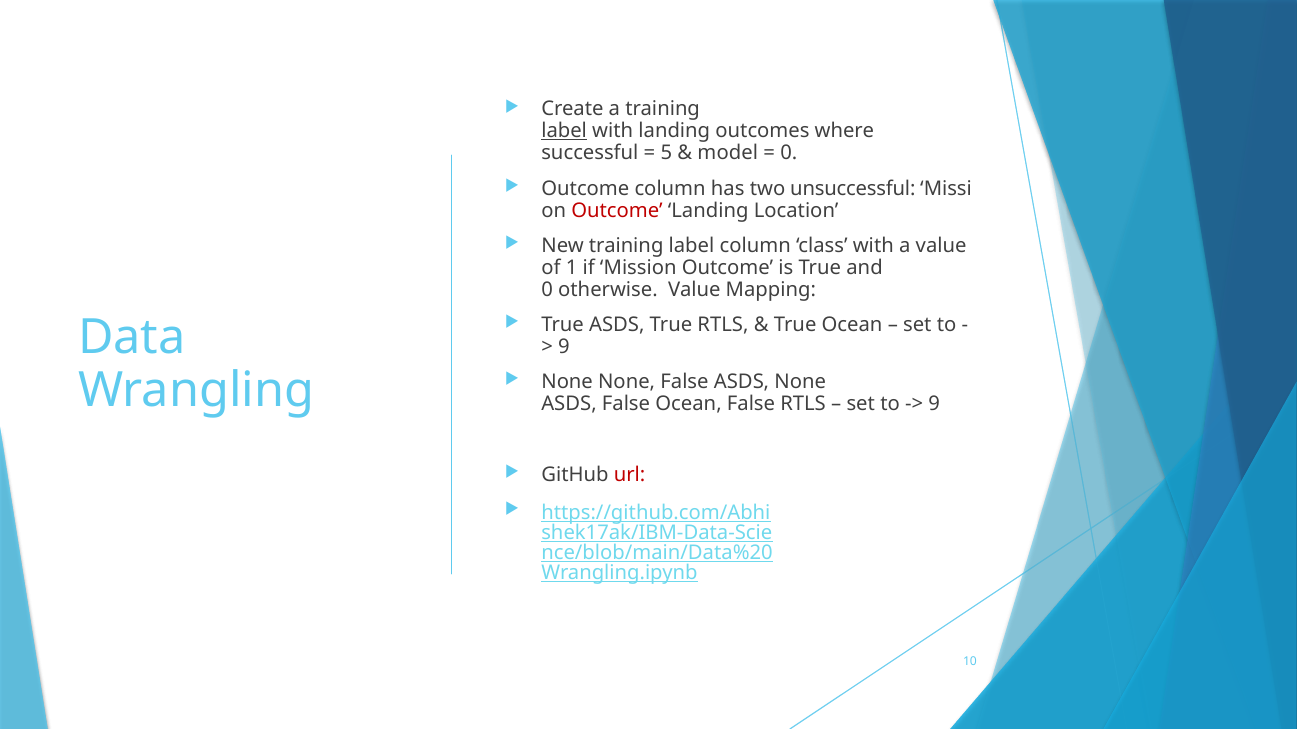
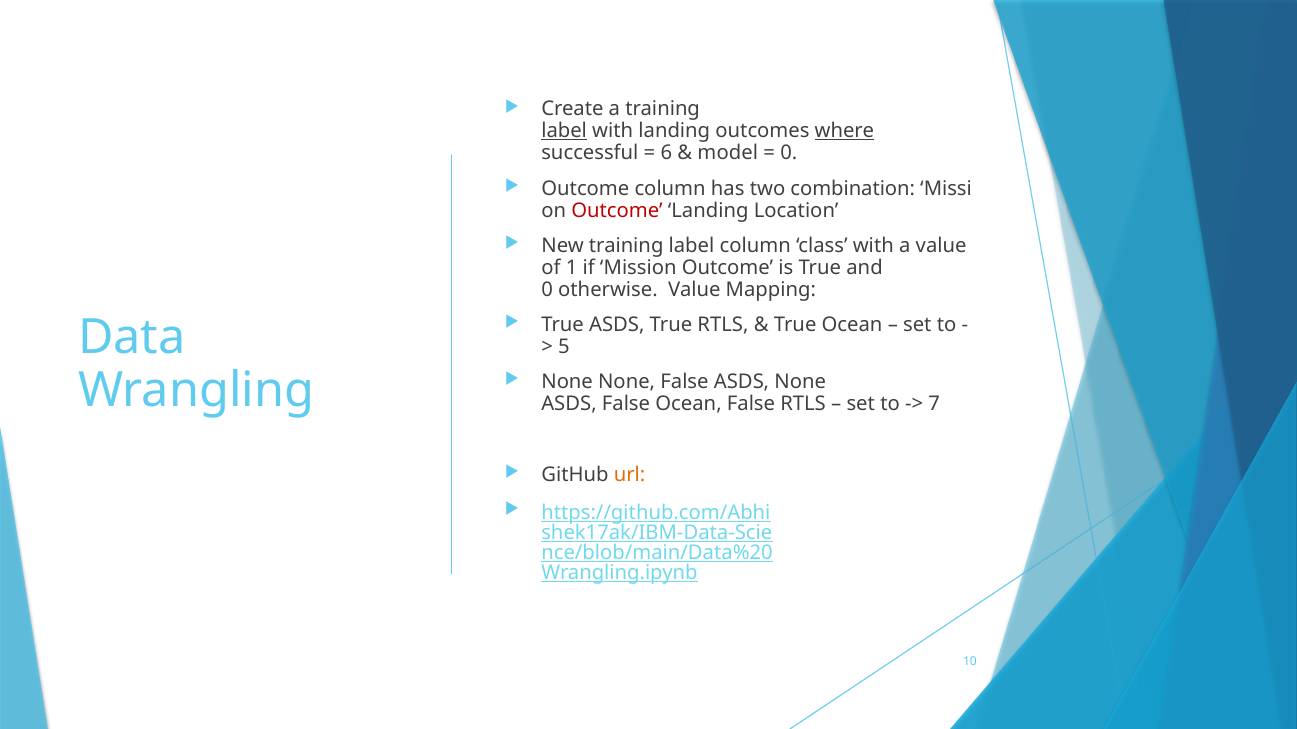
where underline: none -> present (844, 131)
5: 5 -> 6 (666, 153)
unsuccessful: unsuccessful -> combination (853, 189)
9: 9 -> 5 (564, 347)
9: 9 -> 7 (934, 404)
url colour: red -> orange (630, 475)
